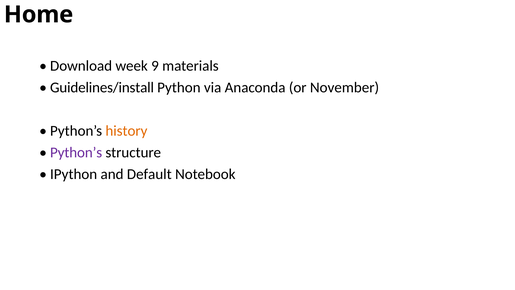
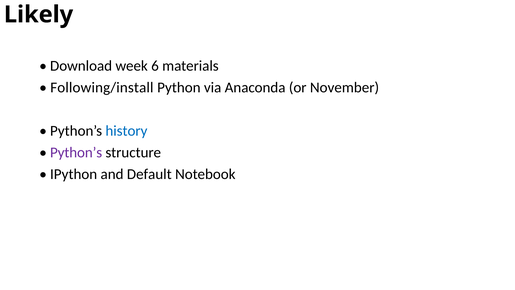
Home: Home -> Likely (39, 15)
9: 9 -> 6 (155, 66)
Guidelines/install: Guidelines/install -> Following/install (102, 88)
history colour: orange -> blue (126, 131)
